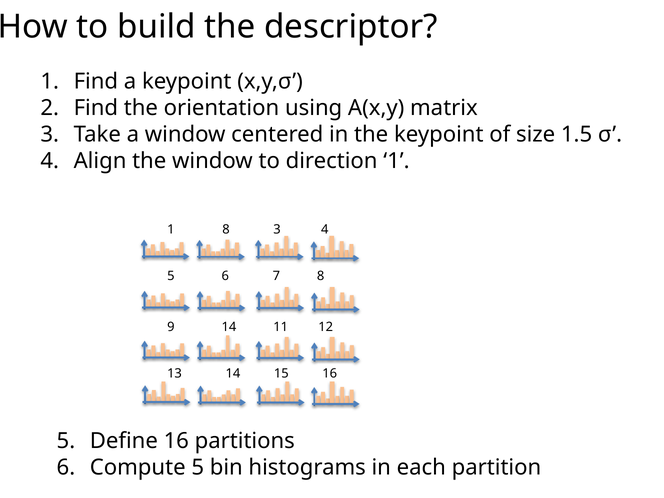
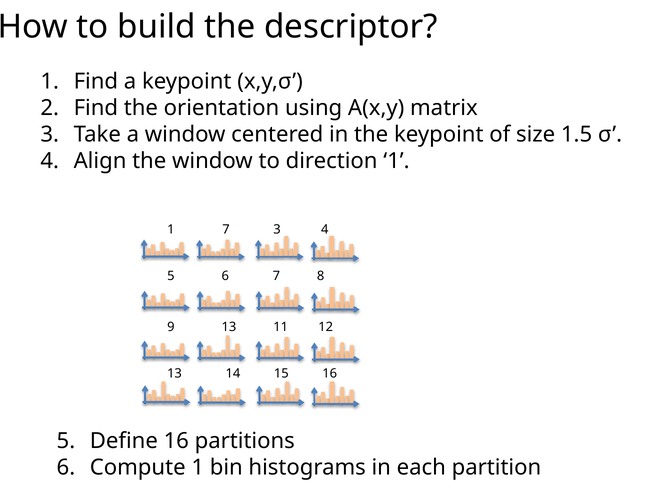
1 8: 8 -> 7 (226, 229)
9 14: 14 -> 13 (229, 327)
Compute 5: 5 -> 1 (198, 467)
